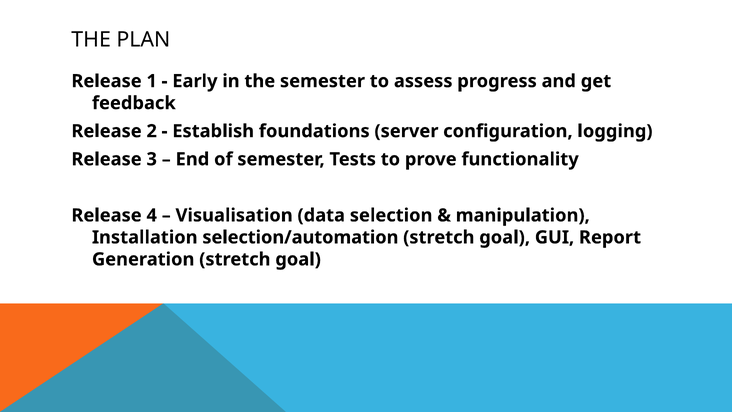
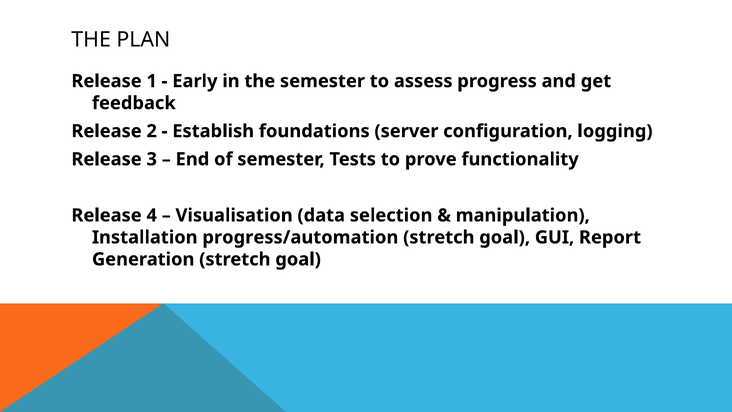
selection/automation: selection/automation -> progress/automation (300, 237)
